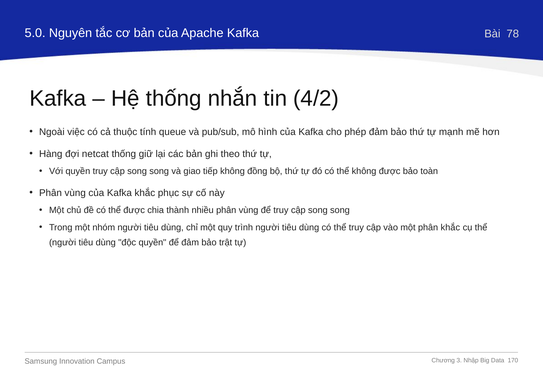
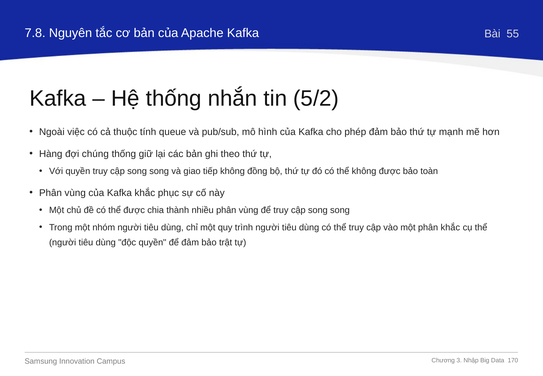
5.0: 5.0 -> 7.8 (35, 33)
78: 78 -> 55 (513, 34)
4/2: 4/2 -> 5/2 (316, 99)
netcat: netcat -> chúng (95, 154)
